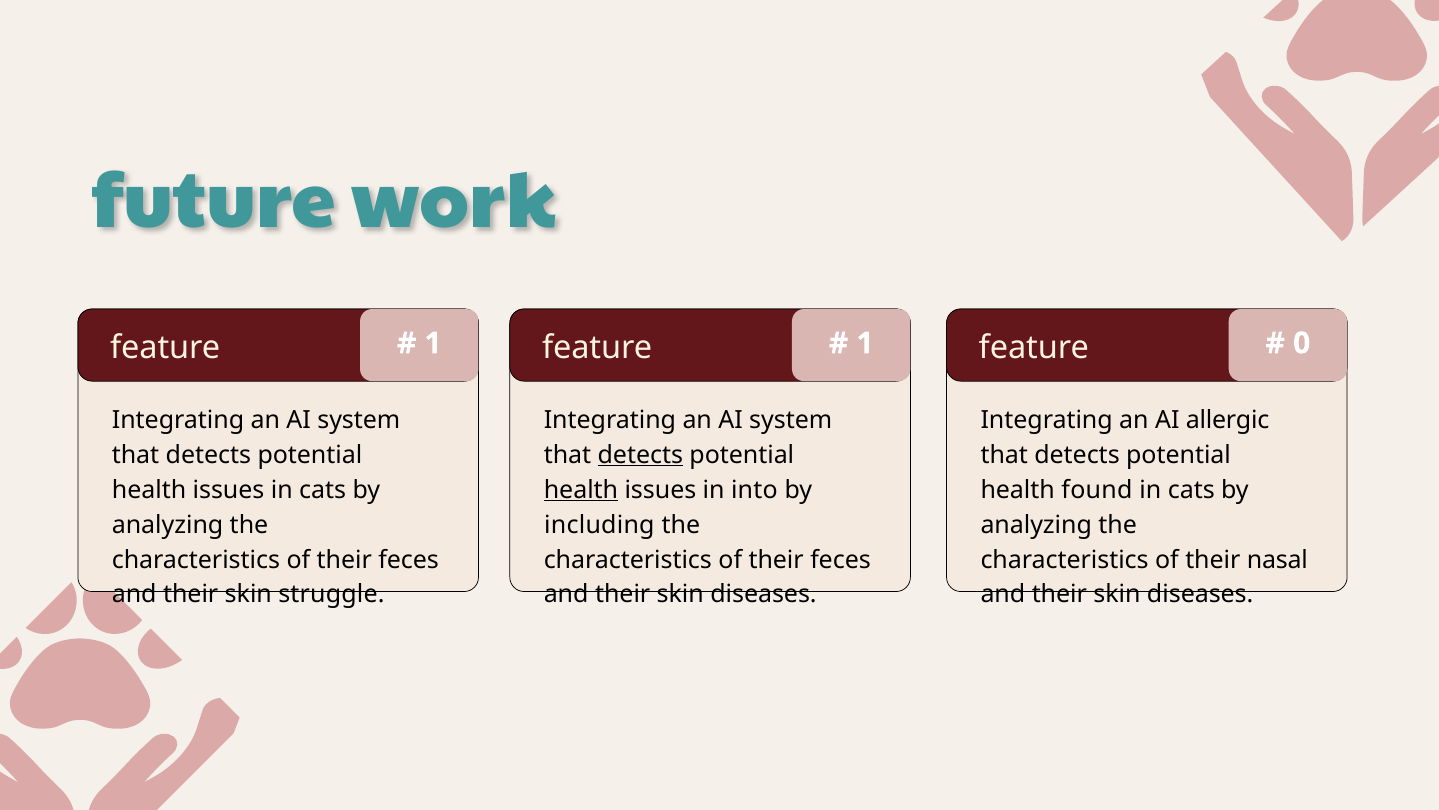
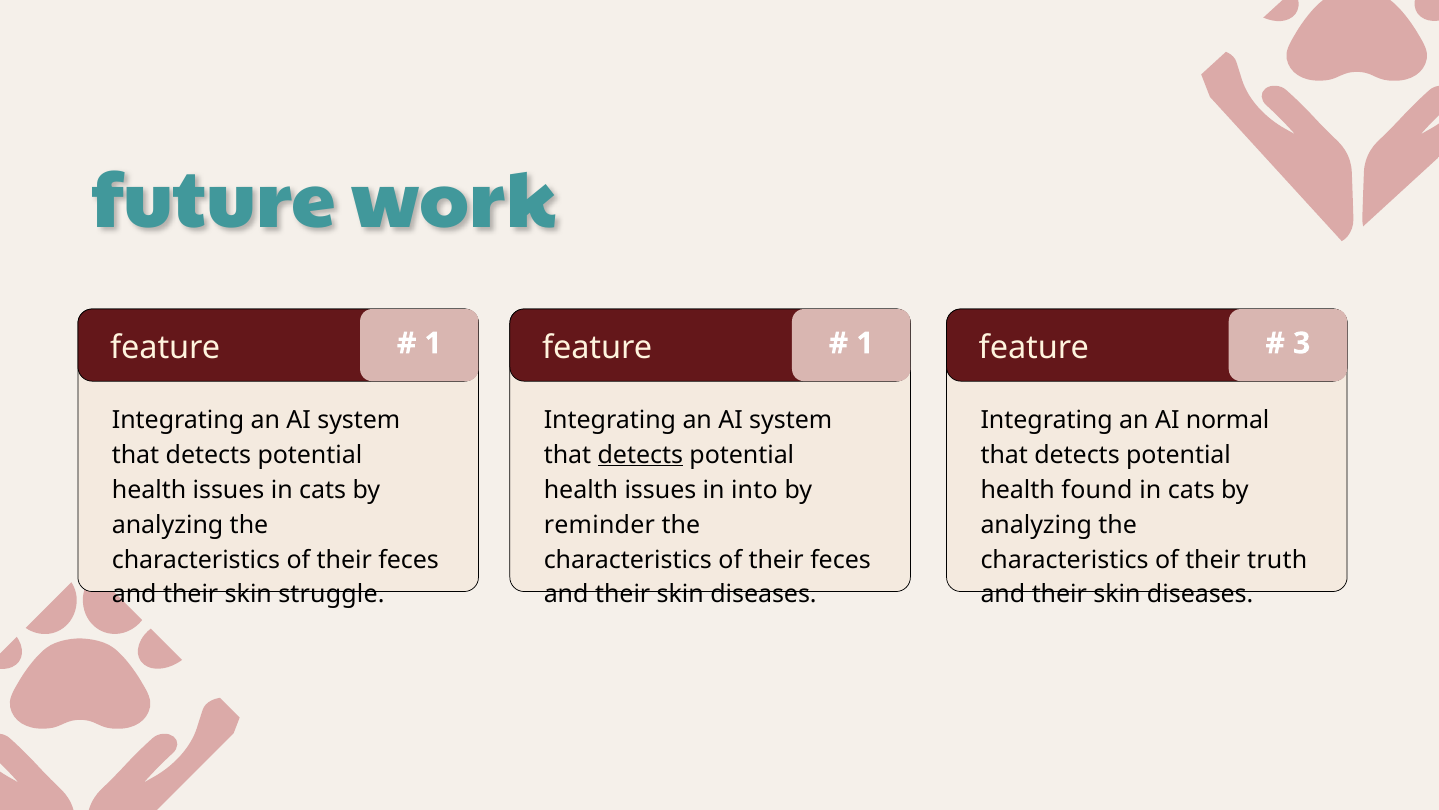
0: 0 -> 3 (1302, 343)
allergic: allergic -> normal (1228, 420)
health underline: present -> none (581, 489)
including: including -> reminder (599, 524)
nasal: nasal -> truth (1277, 559)
